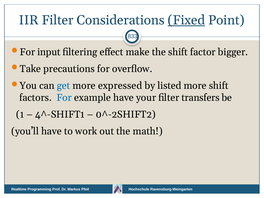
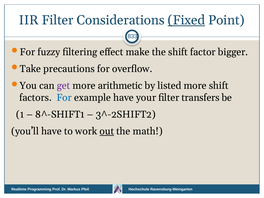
input: input -> fuzzy (49, 52)
get colour: blue -> purple (64, 86)
expressed: expressed -> arithmetic (120, 86)
4^-SHIFT1: 4^-SHIFT1 -> 8^-SHIFT1 (60, 114)
0^-2SHIFT2: 0^-2SHIFT2 -> 3^-2SHIFT2 (126, 114)
out underline: none -> present (107, 131)
